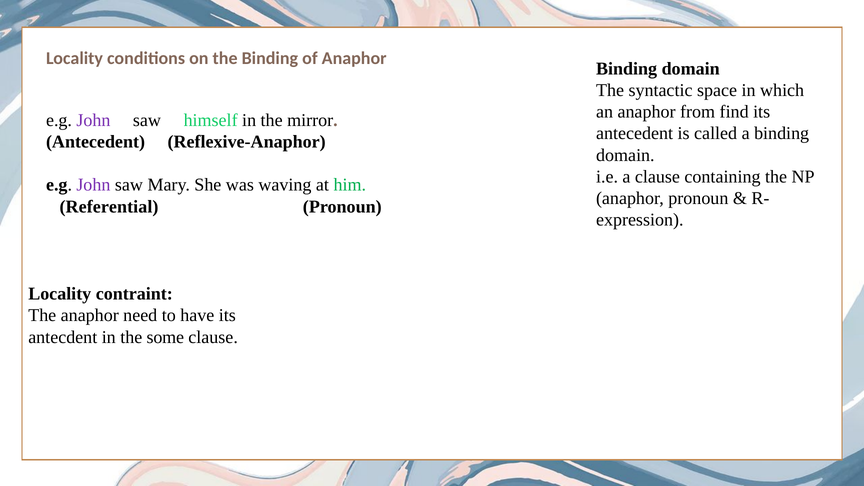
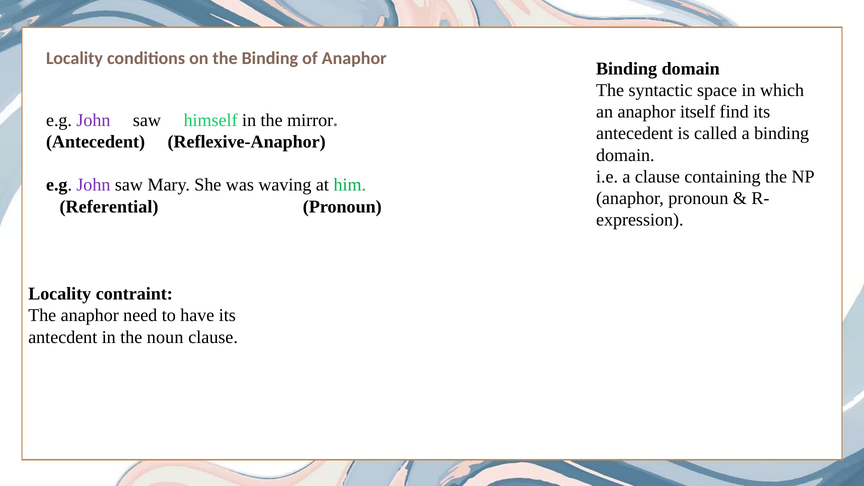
from: from -> itself (698, 112)
some: some -> noun (165, 337)
